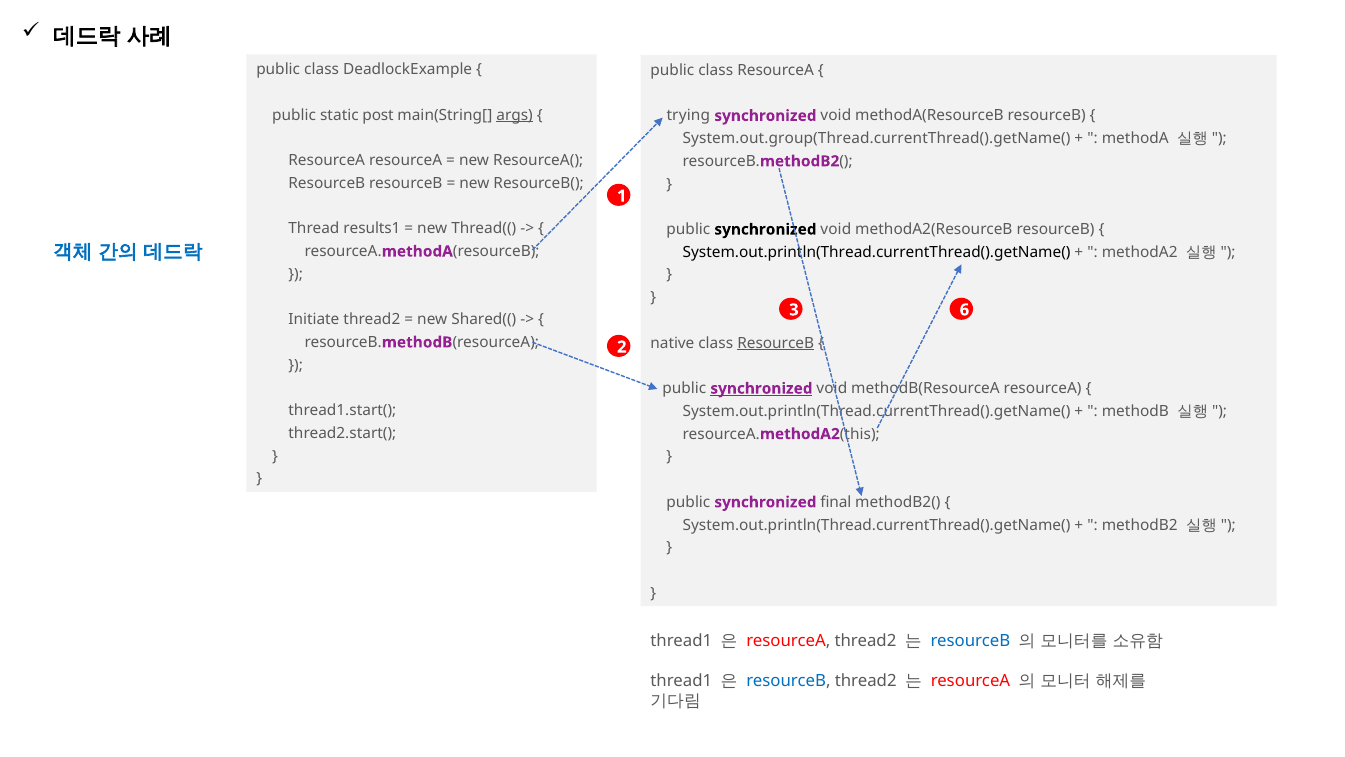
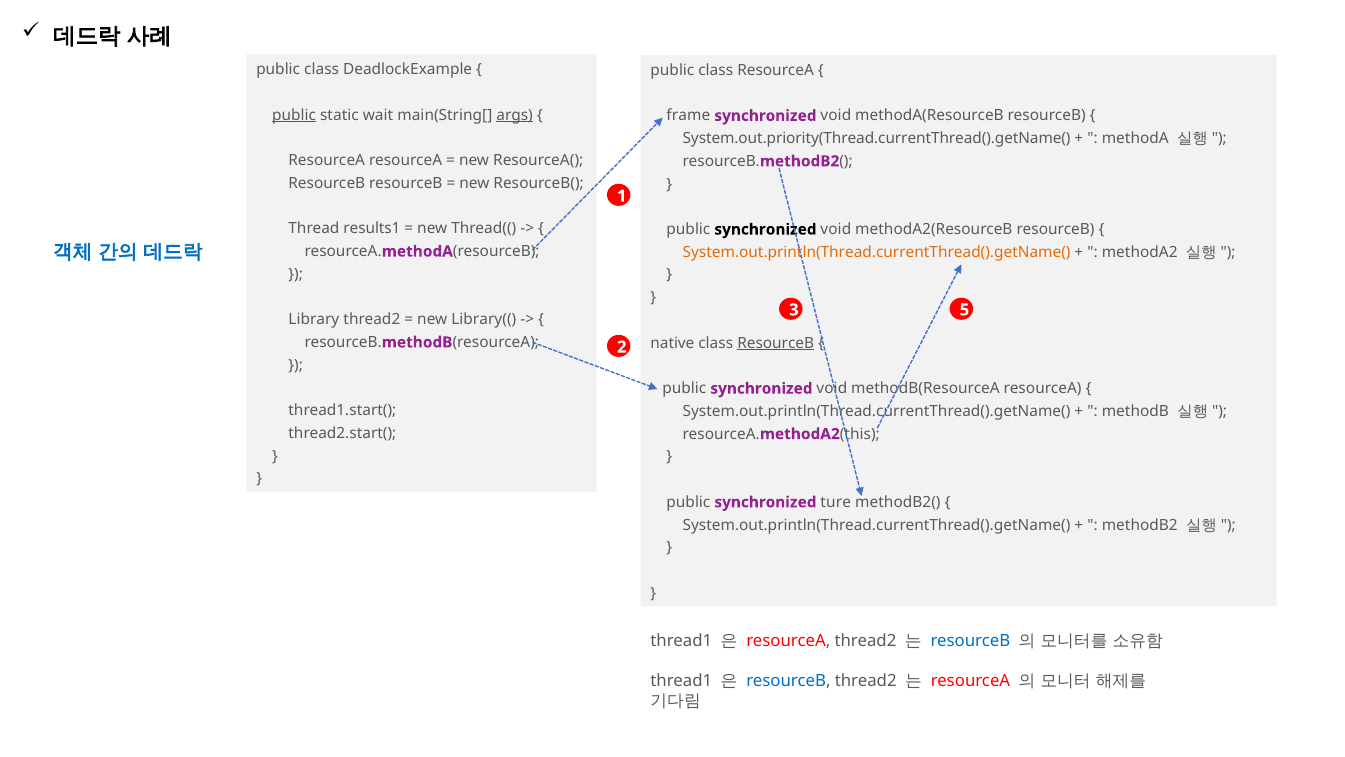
public underline: none -> present (294, 115)
post: post -> wait (378, 115)
trying: trying -> frame (688, 116)
System.out.group(Thread.currentThread().getName(: System.out.group(Thread.currentThread().getName( -> System.out.priority(Thread.currentThread().getName( (877, 138)
System.out.println(Thread.currentThread().getName( colour: black -> orange (877, 252)
6: 6 -> 5 (964, 310)
Initiate: Initiate -> Library (314, 319)
Shared((: Shared(( -> Library(( (484, 319)
synchronized underline: present -> none (761, 388)
final: final -> ture (836, 502)
